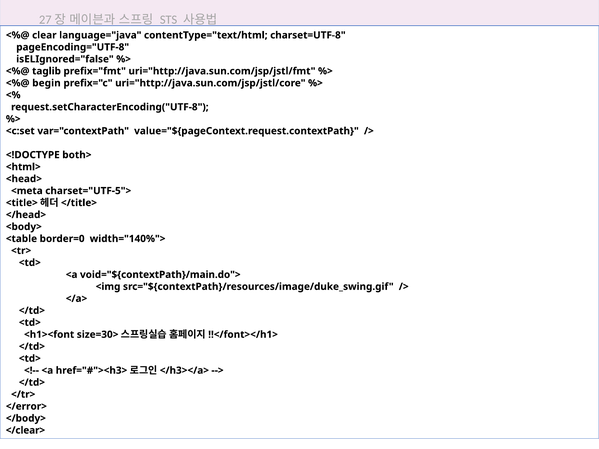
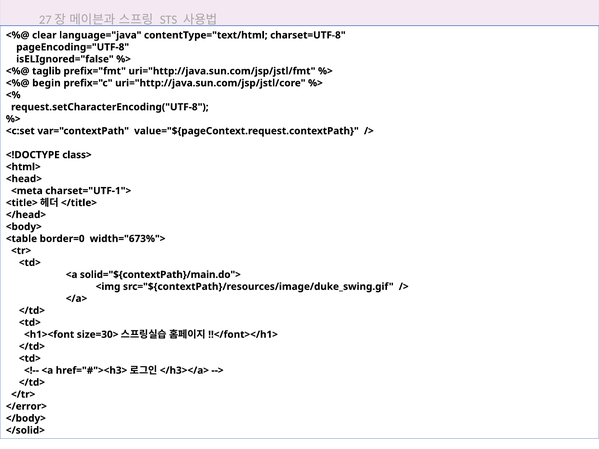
both>: both> -> class> (77, 155)
charset="UTF-5">: charset="UTF-5"> -> charset="UTF-1"> (88, 191)
width="140%">: width="140%"> -> width="673%"> (128, 239)
void="${contextPath}/main.do">: void="${contextPath}/main.do"> -> solid="${contextPath}/main.do"> (160, 275)
</clear>: </clear> -> </solid> (25, 431)
